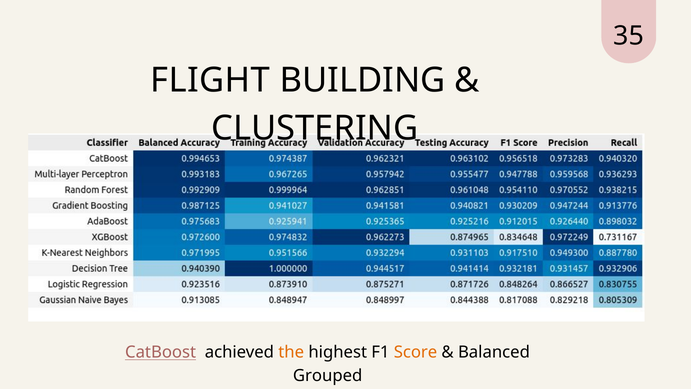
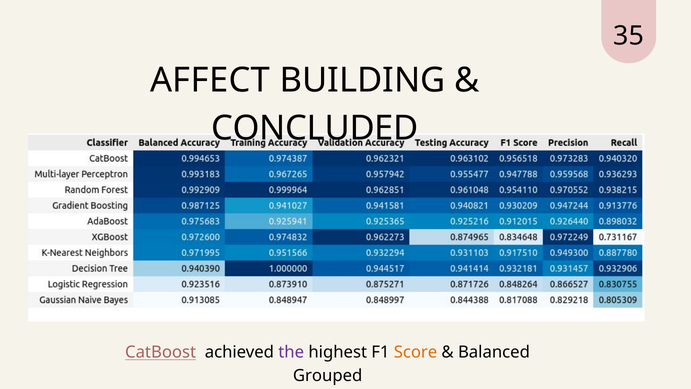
FLIGHT: FLIGHT -> AFFECT (210, 80)
CLUSTERING: CLUSTERING -> CONCLUDED (315, 128)
the colour: orange -> purple (291, 352)
